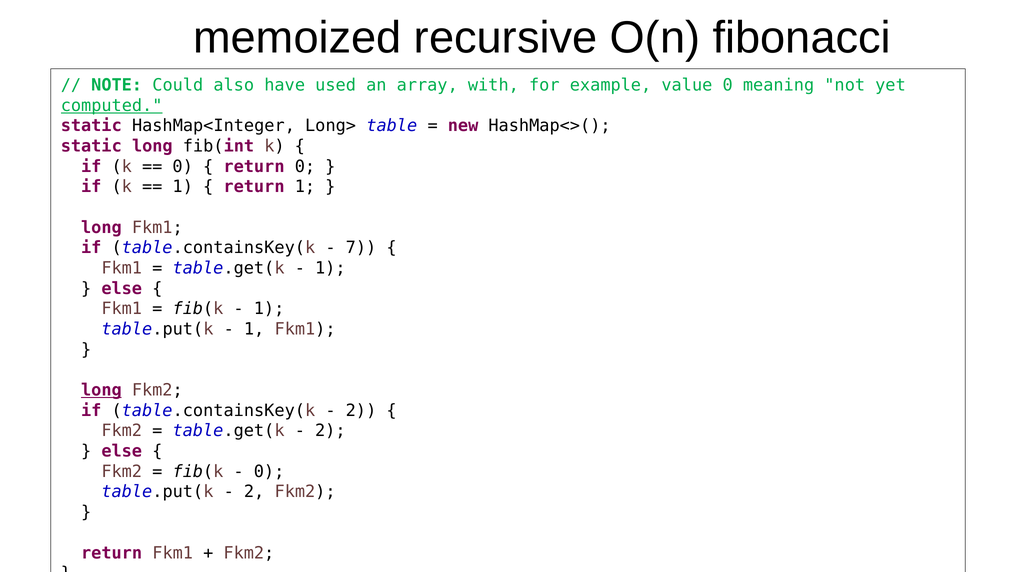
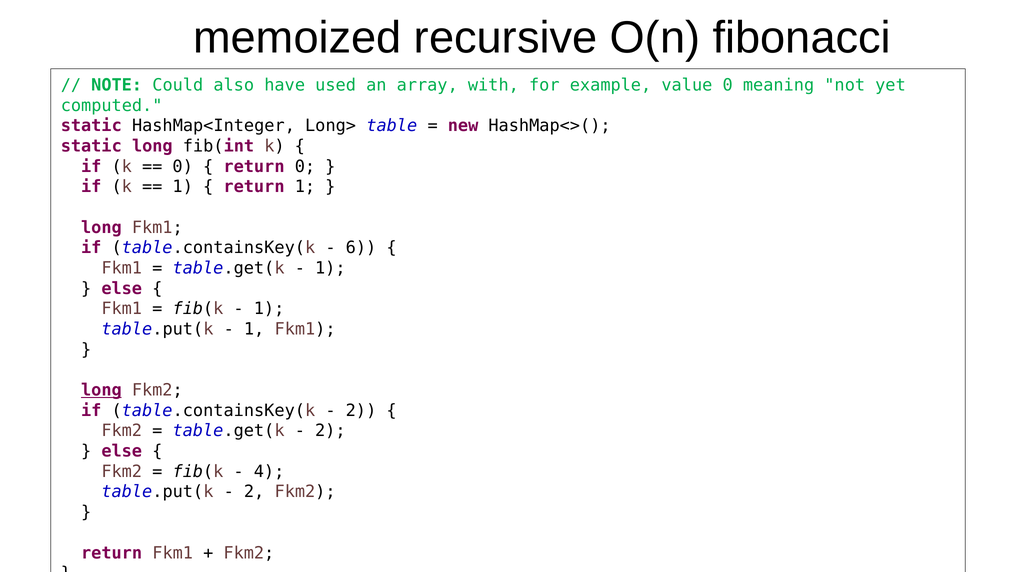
computed underline: present -> none (112, 105)
7: 7 -> 6 (361, 248)
0: 0 -> 4 (269, 471)
